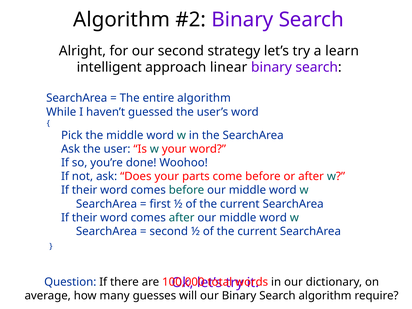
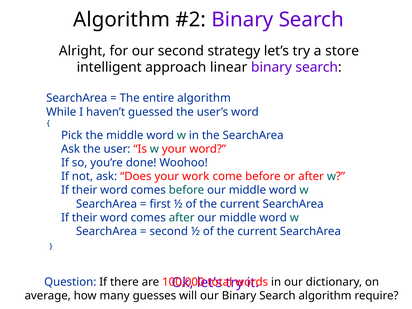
learn: learn -> store (342, 51)
parts: parts -> work (196, 176)
